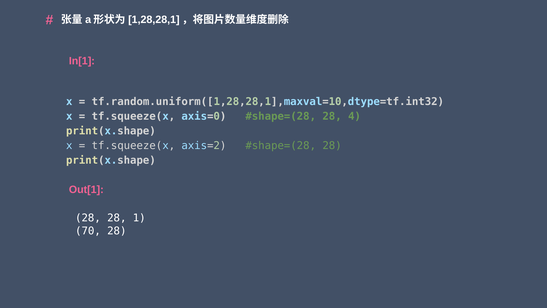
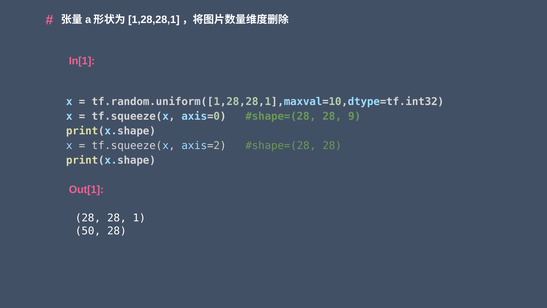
4: 4 -> 9 (355, 116)
70: 70 -> 50 (88, 231)
